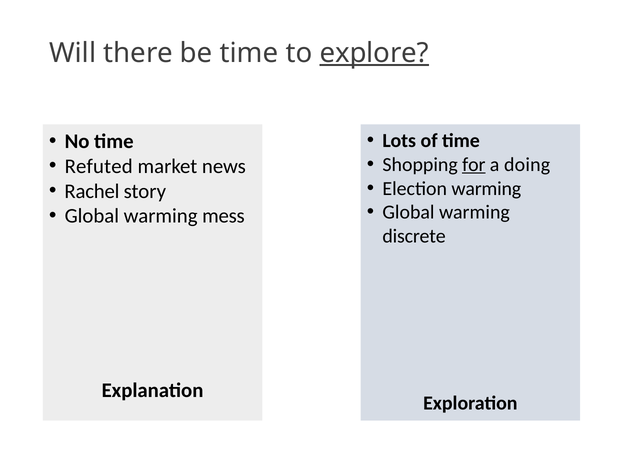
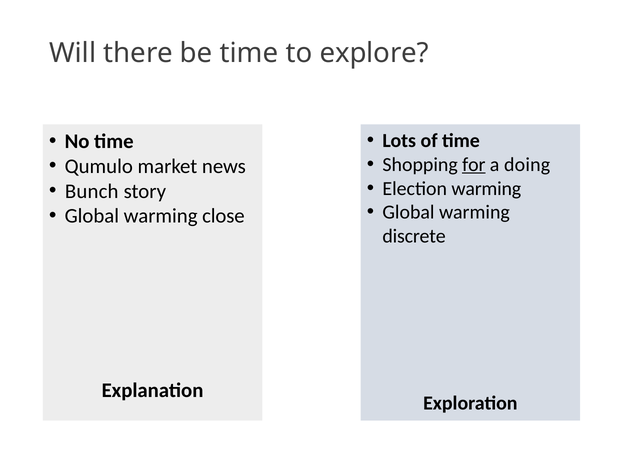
explore underline: present -> none (374, 53)
Refuted: Refuted -> Qumulo (99, 166)
Rachel: Rachel -> Bunch (92, 191)
mess: mess -> close (223, 216)
